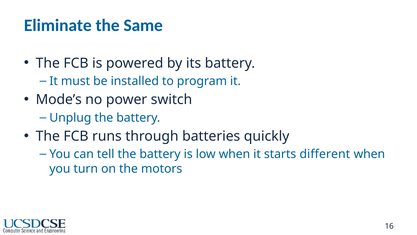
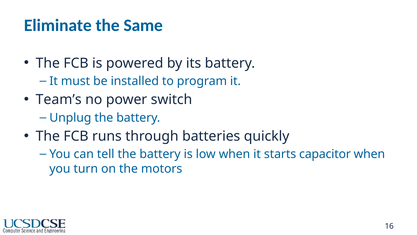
Mode’s: Mode’s -> Team’s (59, 99)
different: different -> capacitor (325, 154)
